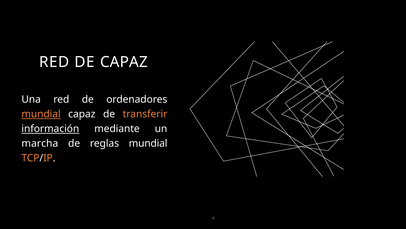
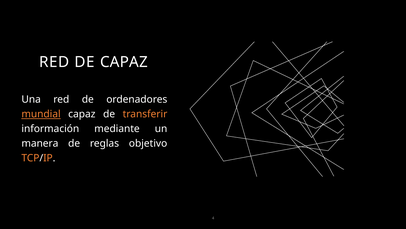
información underline: present -> none (50, 128)
marcha: marcha -> manera (40, 143)
reglas mundial: mundial -> objetivo (148, 143)
